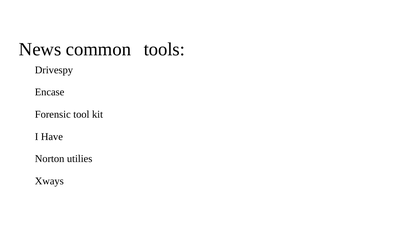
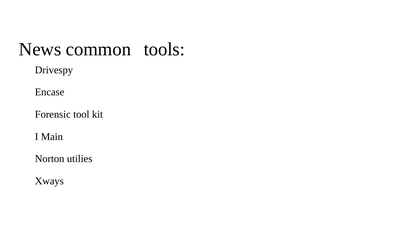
Have: Have -> Main (52, 137)
